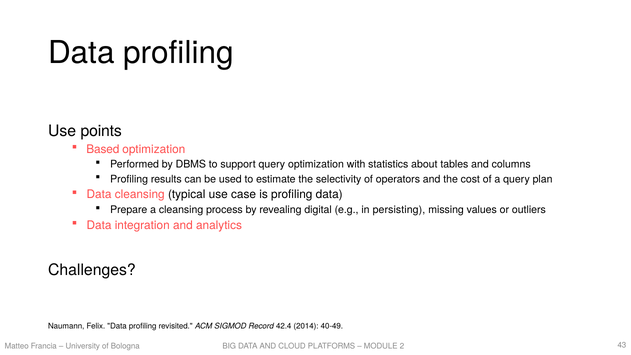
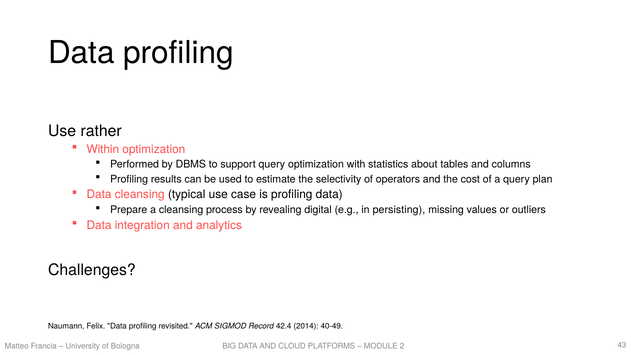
points: points -> rather (101, 131)
Based: Based -> Within (103, 149)
